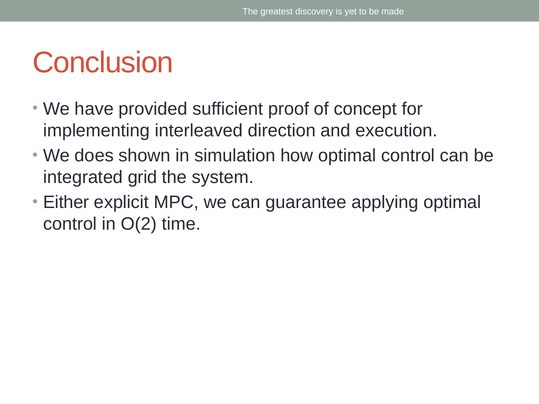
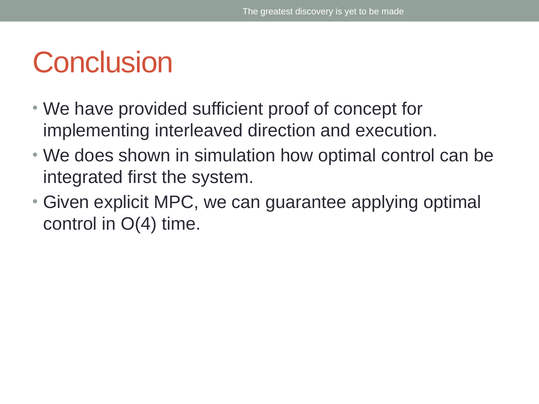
grid: grid -> first (142, 177)
Either: Either -> Given (66, 202)
O(2: O(2 -> O(4 (139, 224)
